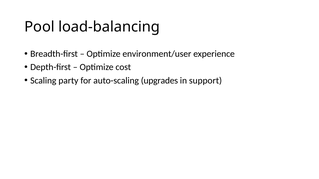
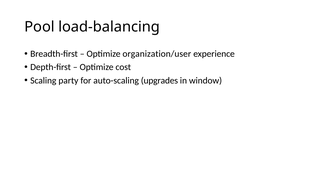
environment/user: environment/user -> organization/user (157, 54)
support: support -> window (205, 81)
